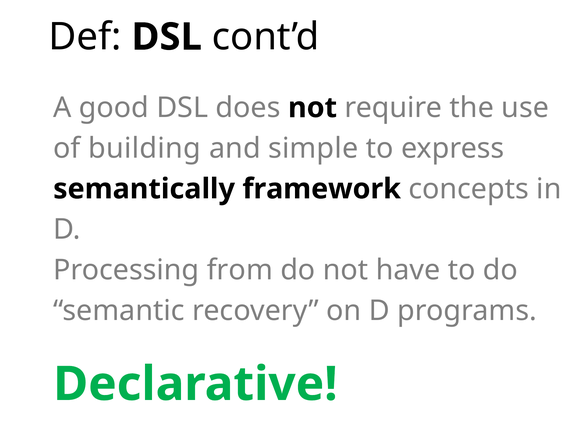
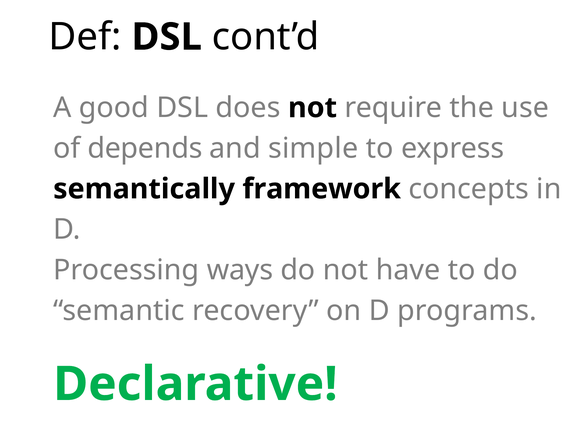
building: building -> depends (145, 148)
from: from -> ways (240, 270)
